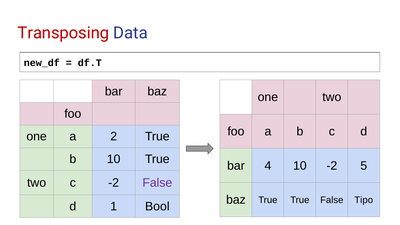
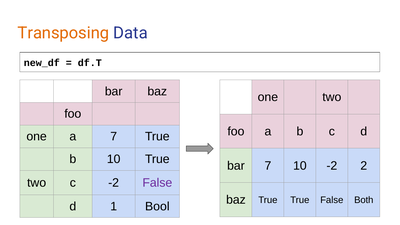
Transposing colour: red -> orange (63, 33)
a 2: 2 -> 7 (114, 137)
bar 4: 4 -> 7 (268, 166)
5: 5 -> 2 (364, 166)
Tipo: Tipo -> Both (364, 200)
